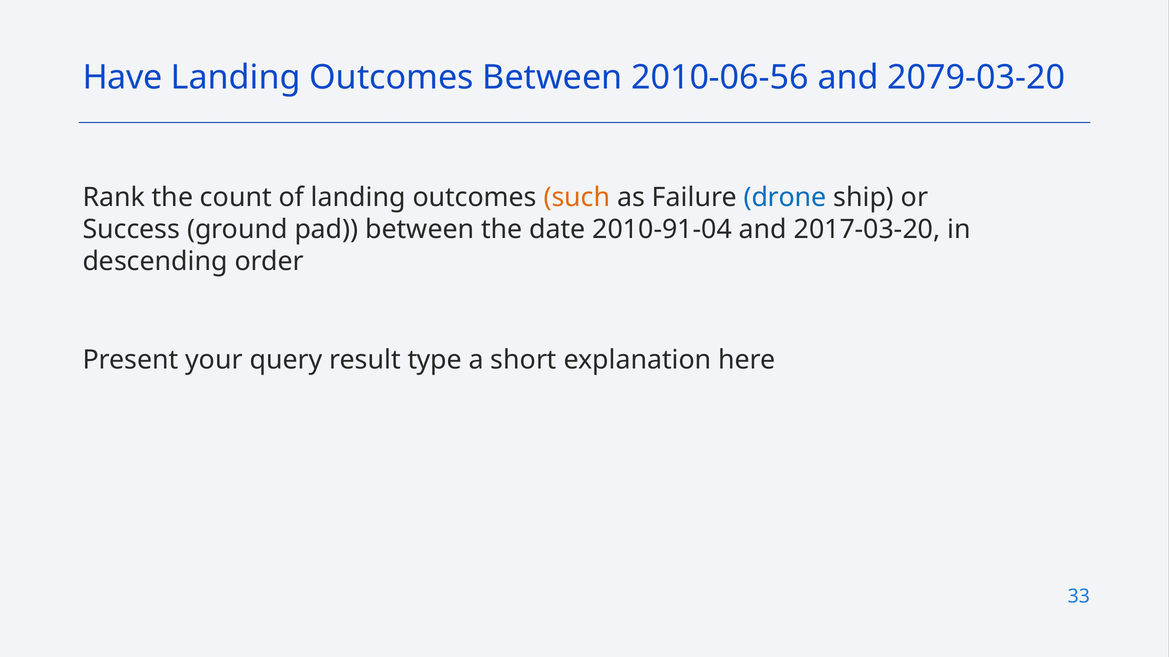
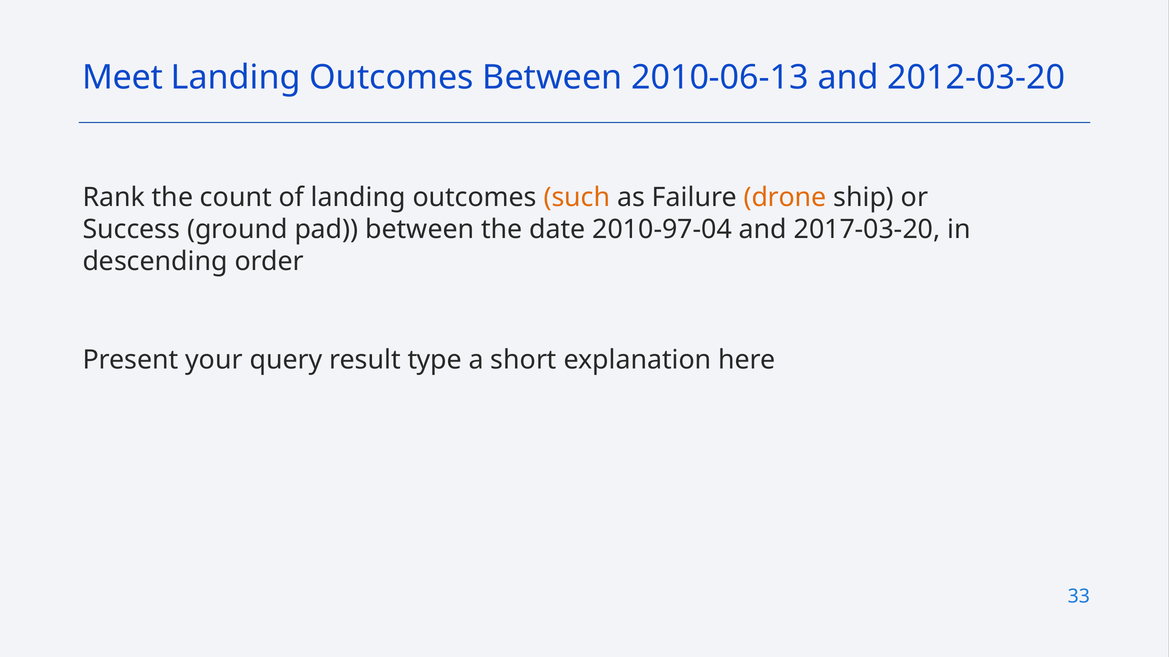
Have: Have -> Meet (122, 78)
2010-06-56: 2010-06-56 -> 2010-06-13 (720, 78)
2079-03-20: 2079-03-20 -> 2012-03-20 (976, 78)
drone colour: blue -> orange (785, 197)
2010-91-04: 2010-91-04 -> 2010-97-04 (662, 230)
